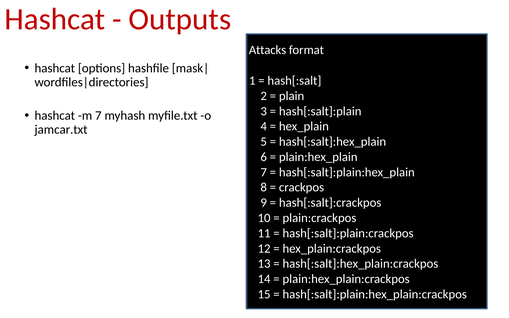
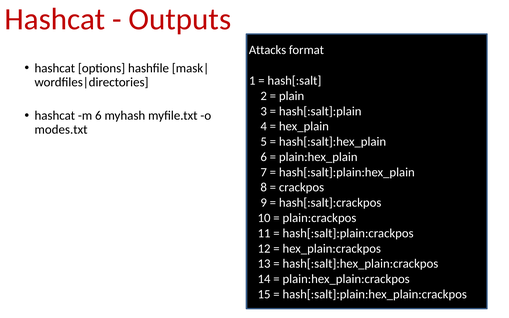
m 7: 7 -> 6 (98, 116)
jamcar.txt: jamcar.txt -> modes.txt (61, 130)
